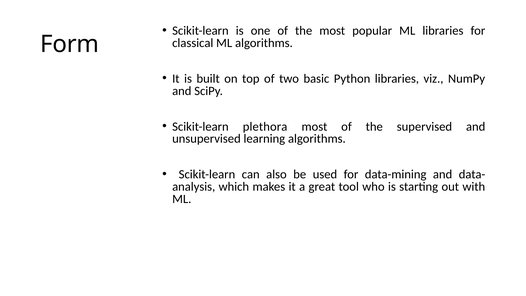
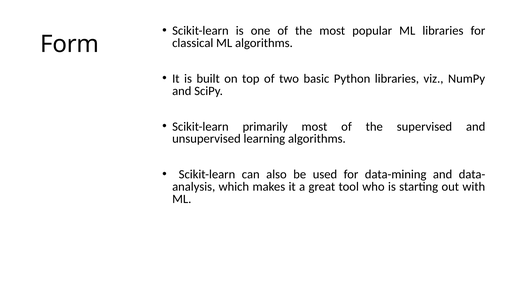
plethora: plethora -> primarily (265, 127)
